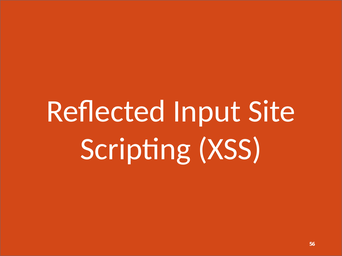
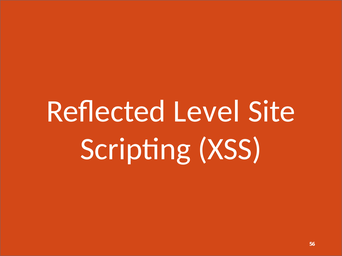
Input: Input -> Level (207, 112)
